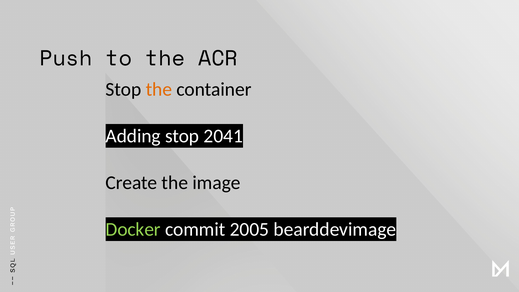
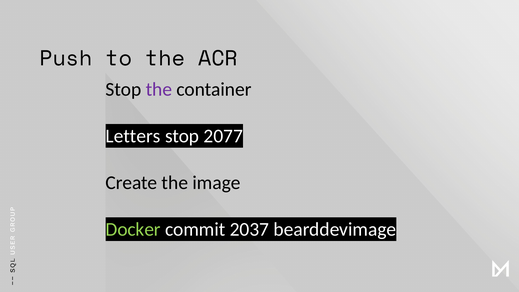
the colour: orange -> purple (159, 89)
Adding: Adding -> Letters (133, 136)
2041: 2041 -> 2077 (223, 136)
2005: 2005 -> 2037 (249, 229)
